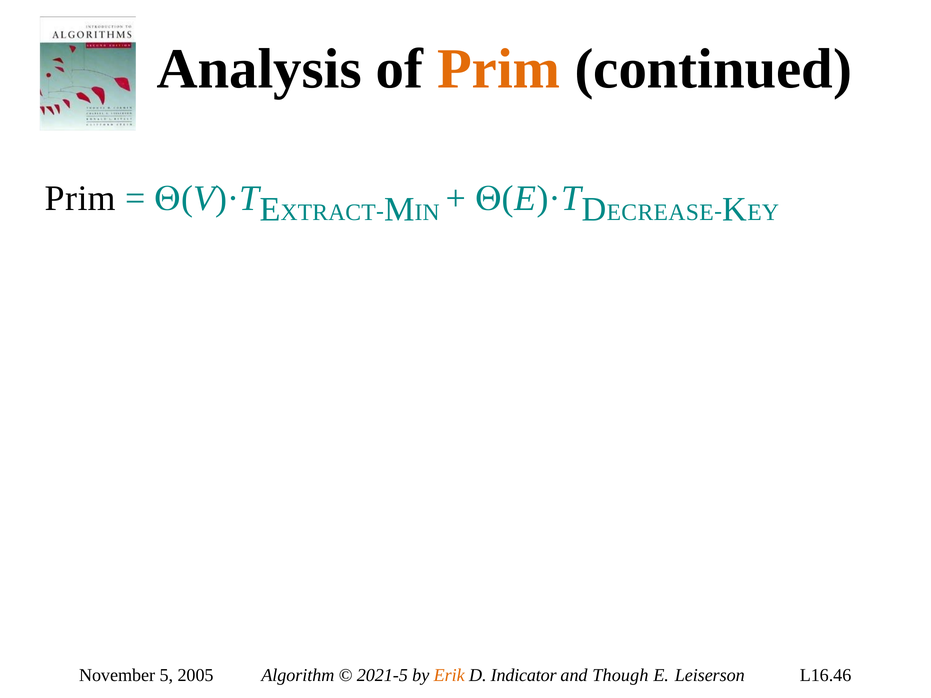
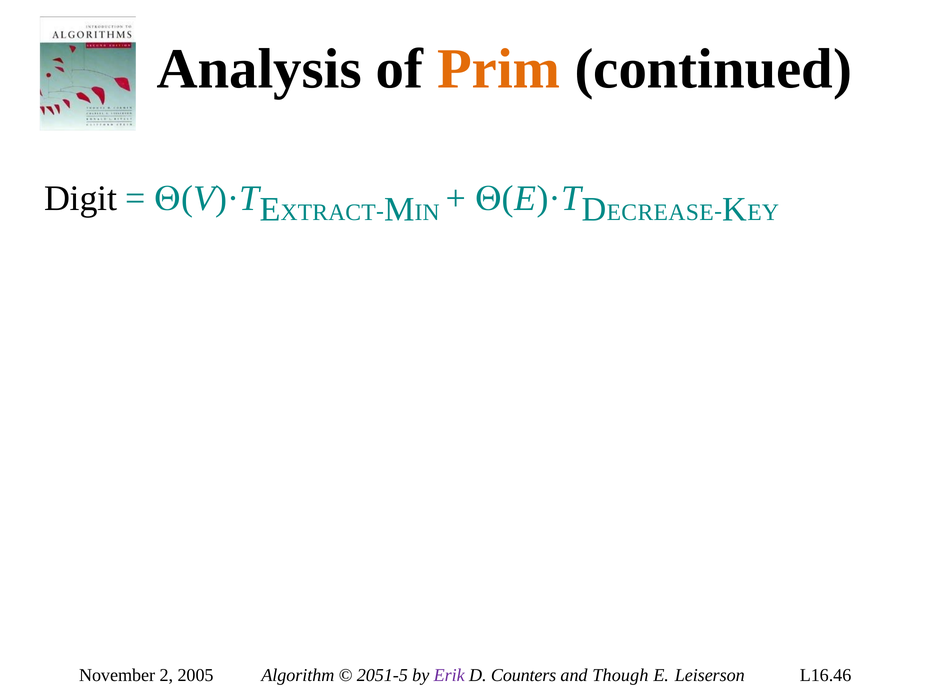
Prim: Prim -> Digit (81, 199)
5: 5 -> 2 (166, 676)
2021-5: 2021-5 -> 2051-5 (382, 676)
Erik colour: orange -> purple (449, 676)
Indicator: Indicator -> Counters (524, 676)
